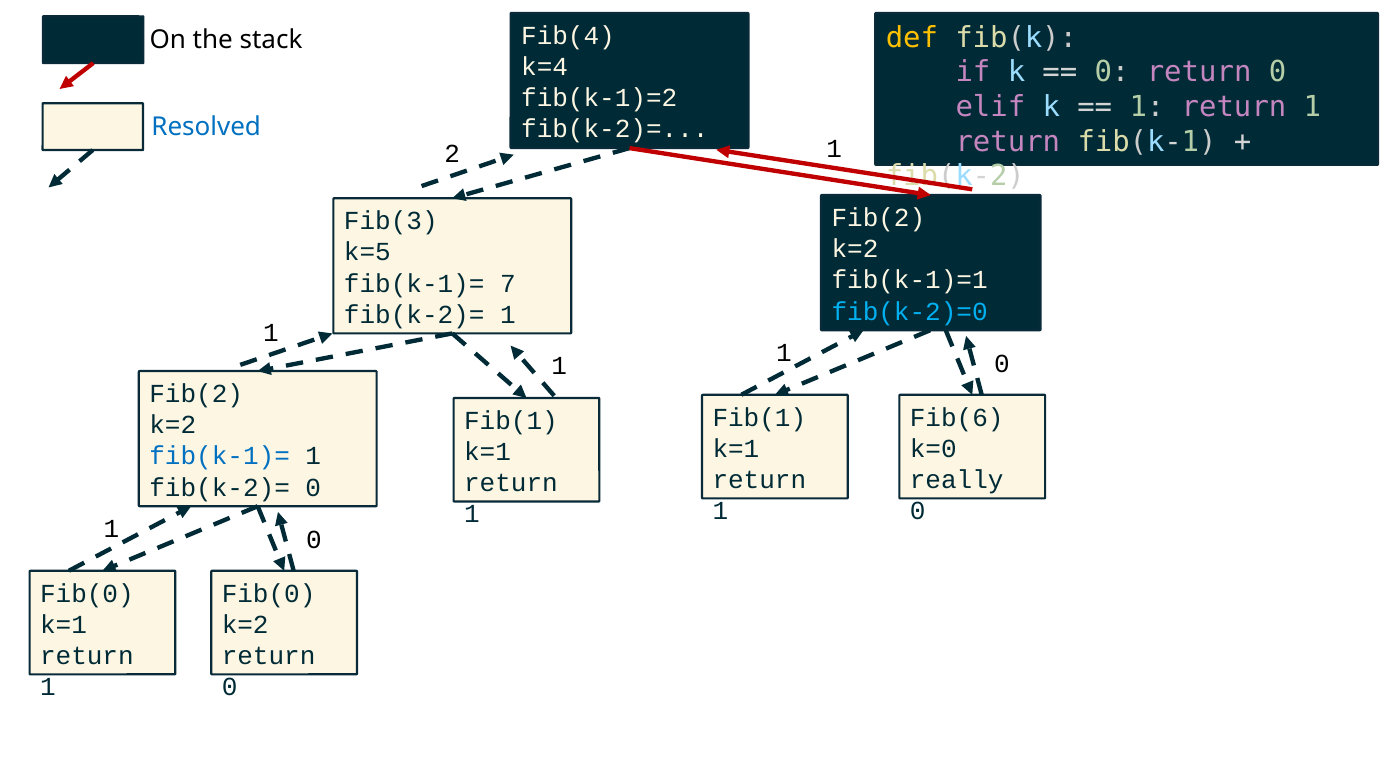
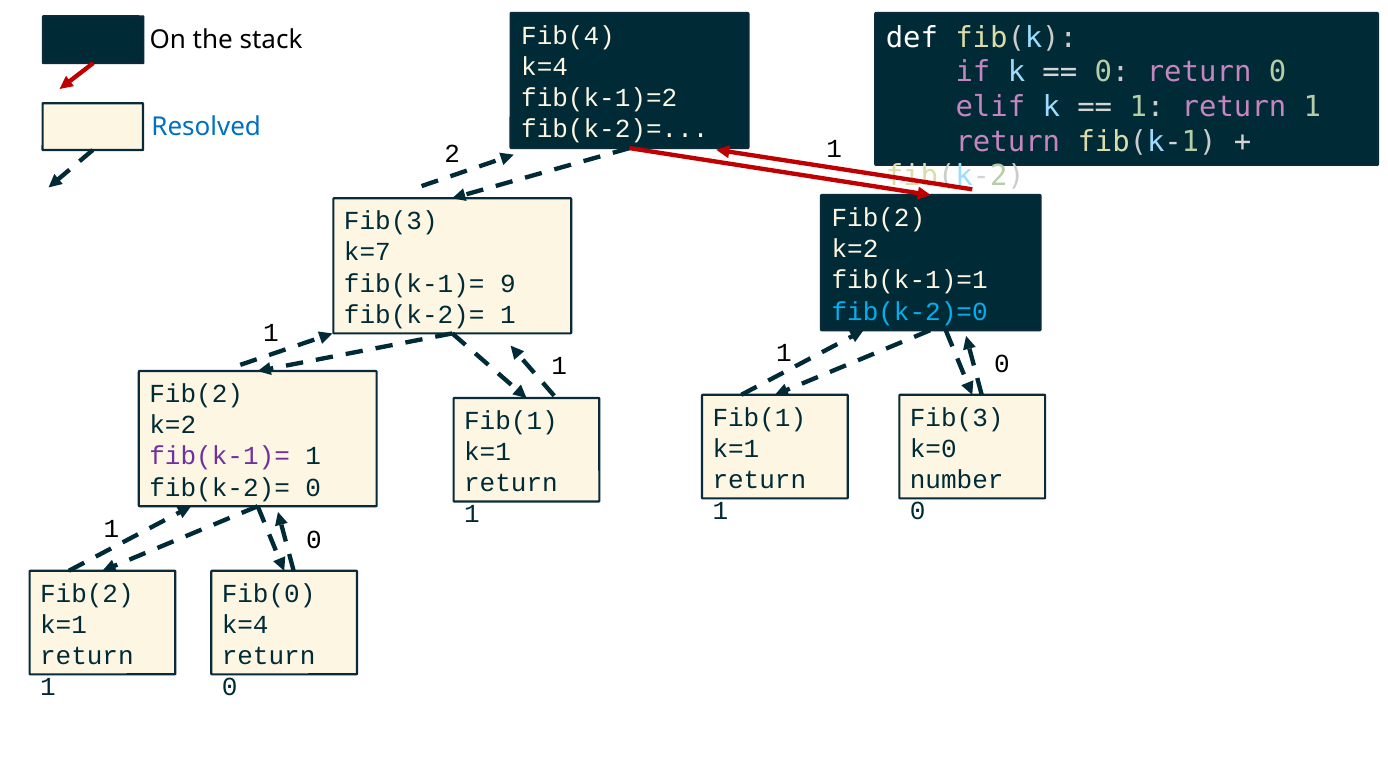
def colour: yellow -> white (912, 38)
k=5: k=5 -> k=7 (367, 252)
7: 7 -> 9 (508, 284)
Fib(6: Fib(6 -> Fib(3 (957, 418)
fib(k-1)= colour: blue -> purple (220, 457)
really: really -> number (957, 480)
Fib(0: Fib(0 -> Fib(2 (87, 594)
k=2: k=2 -> k=4 (245, 625)
